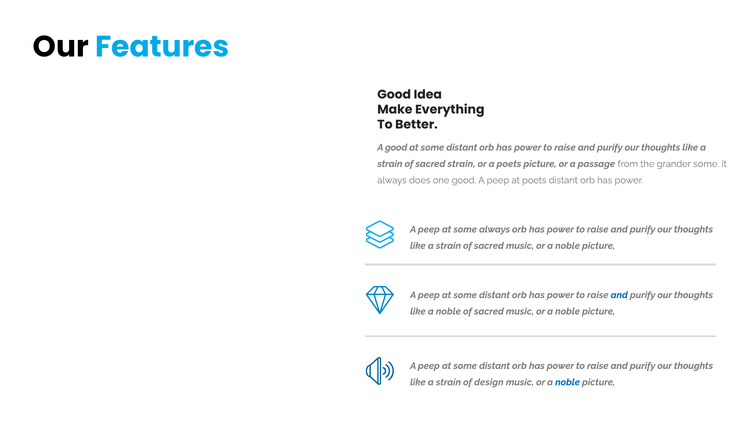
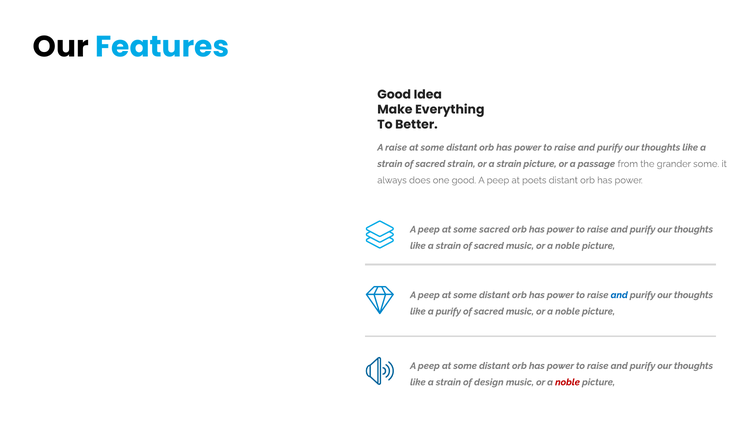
A good: good -> raise (396, 148)
or a poets: poets -> strain (509, 164)
some always: always -> sacred (494, 230)
like a noble: noble -> purify (448, 312)
noble colour: blue -> red (568, 382)
